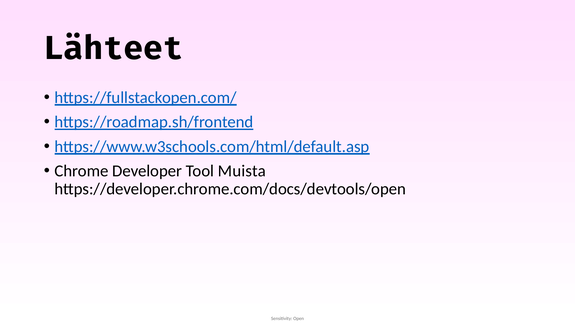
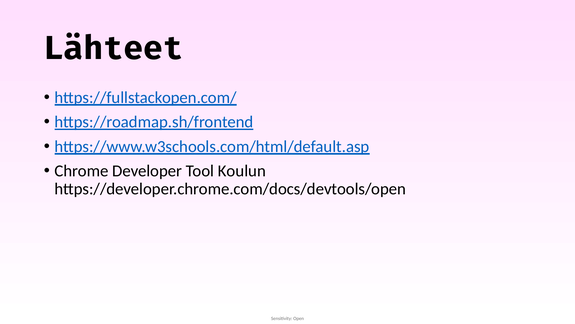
Muista: Muista -> Koulun (242, 171)
